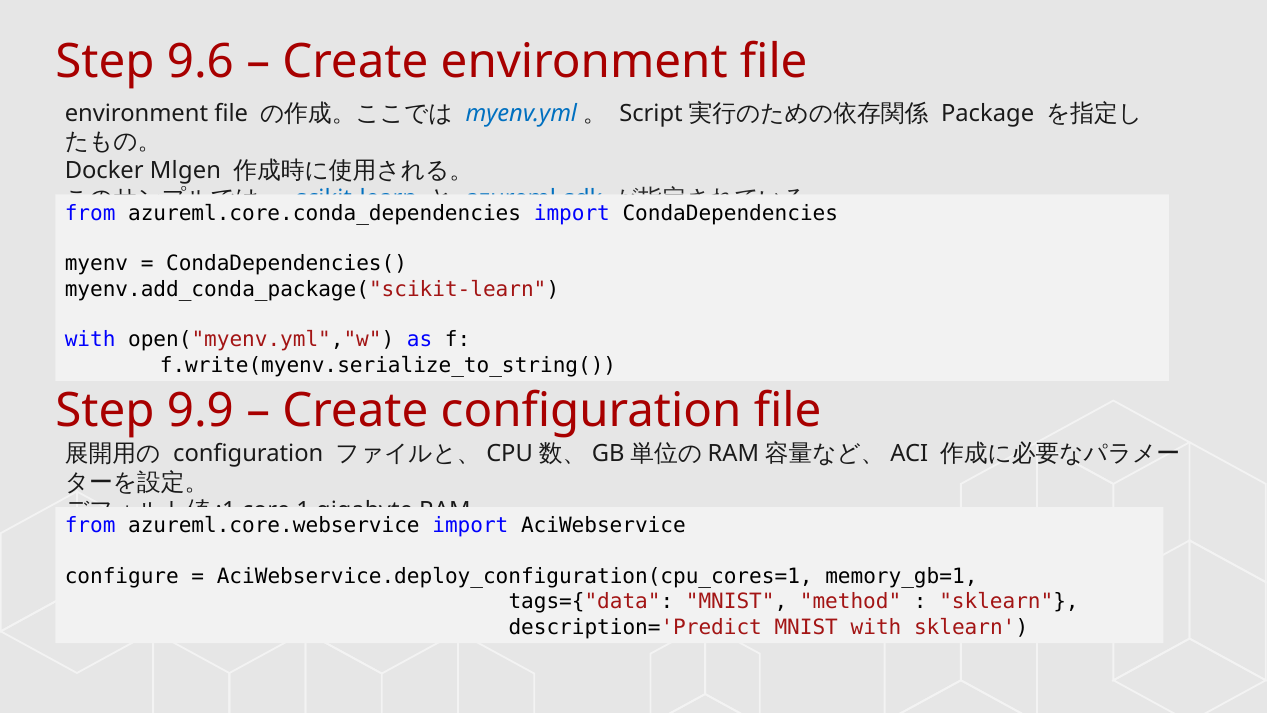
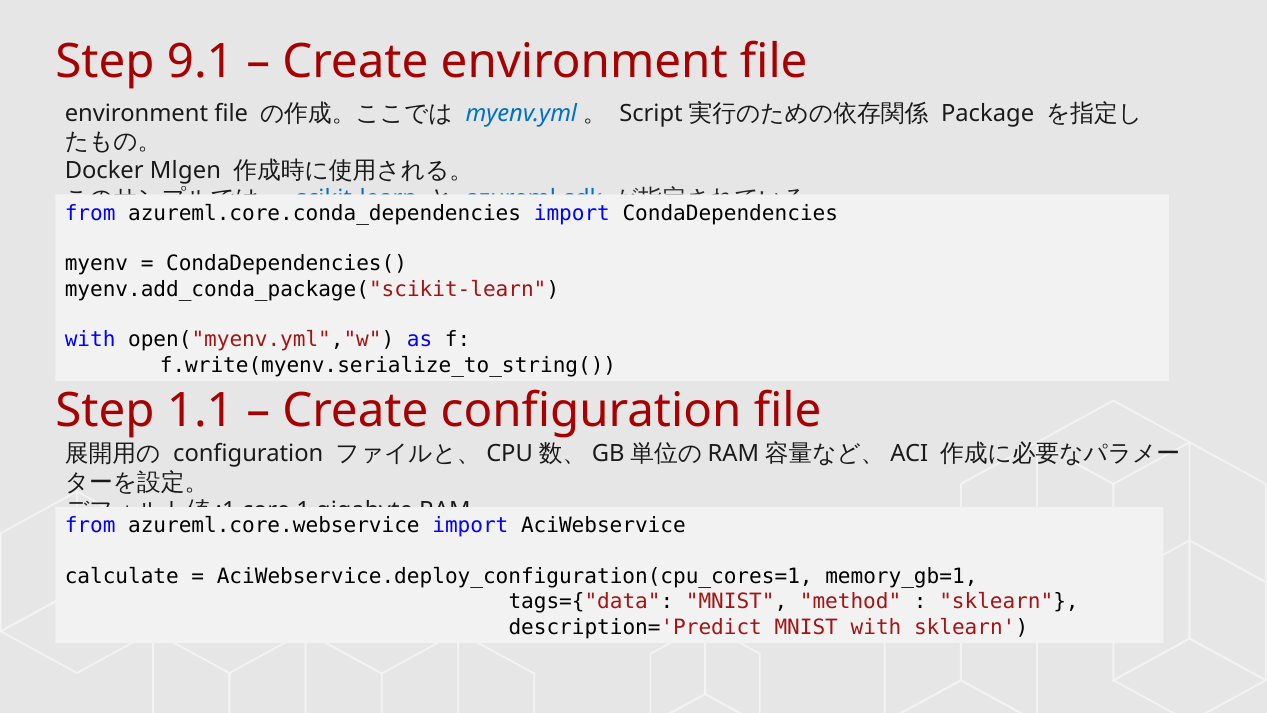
9.6: 9.6 -> 9.1 (200, 61)
9.9: 9.9 -> 1.1 (200, 410)
configure: configure -> calculate (122, 576)
